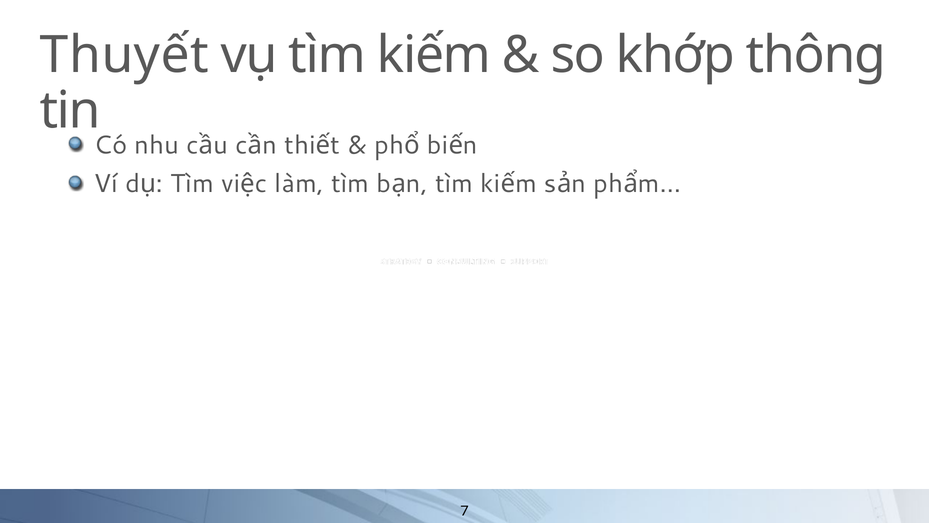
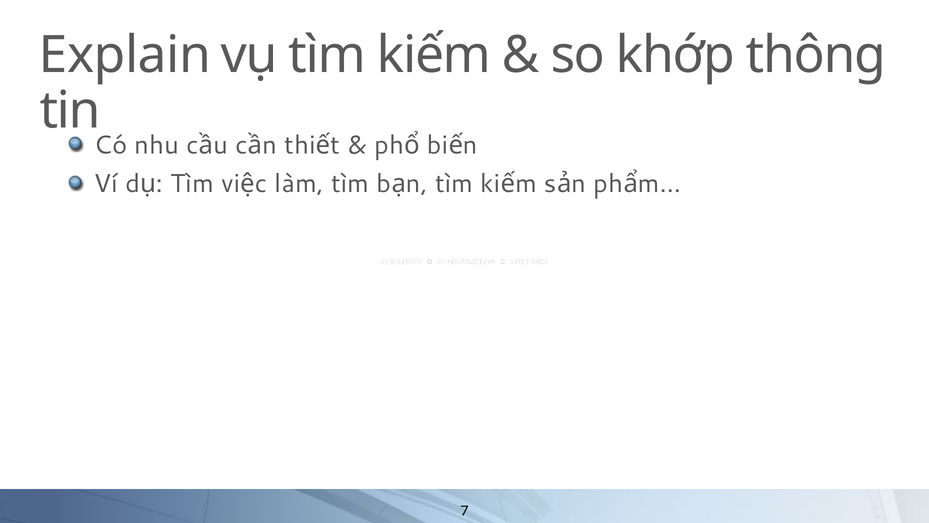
Thuyết: Thuyết -> Explain (125, 55)
